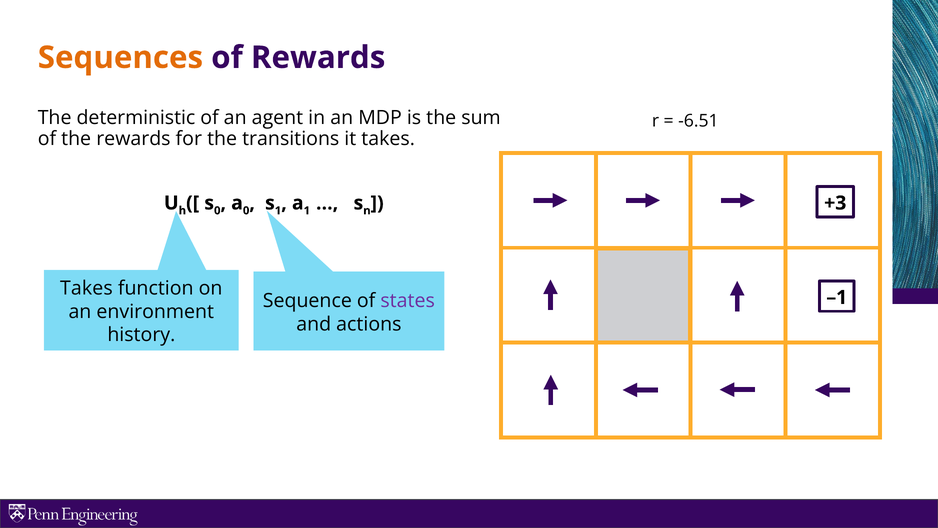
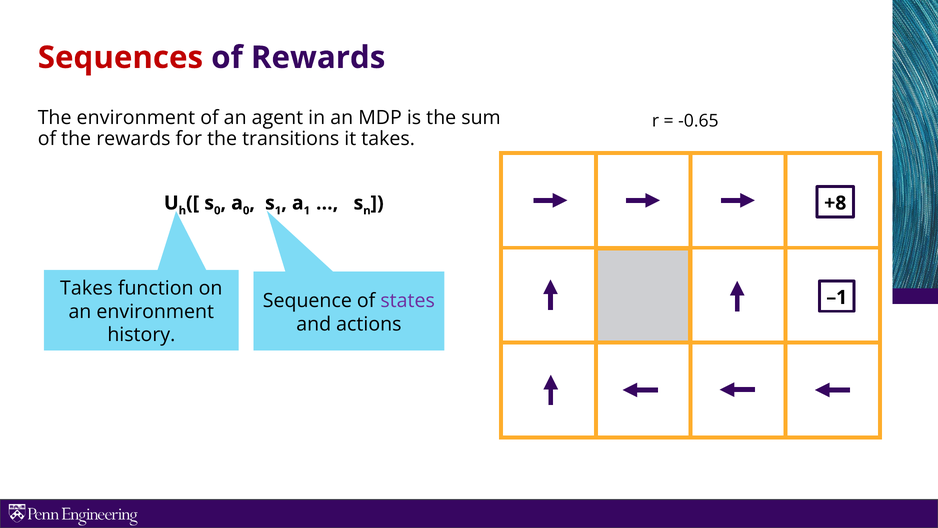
Sequences colour: orange -> red (120, 58)
The deterministic: deterministic -> environment (136, 118)
-6.51: -6.51 -> -0.65 (698, 121)
+3: +3 -> +8 (835, 203)
